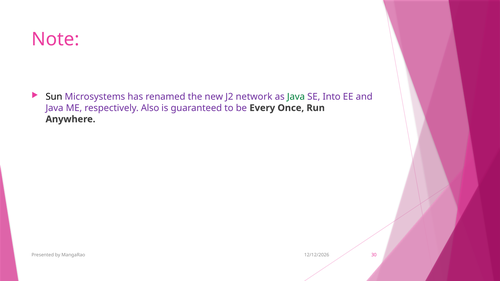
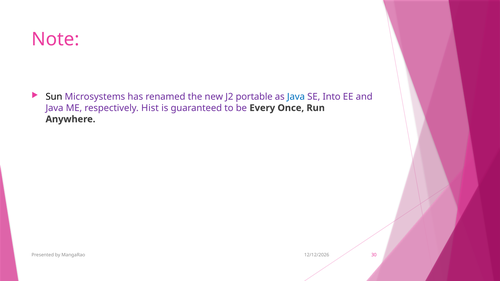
network: network -> portable (254, 97)
Java colour: green -> blue (296, 97)
Also: Also -> Hist (150, 108)
